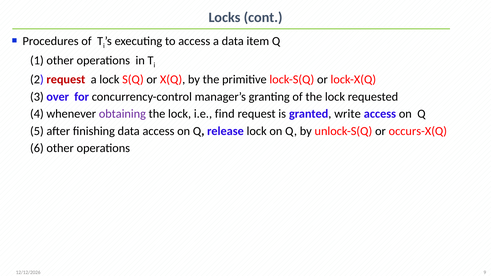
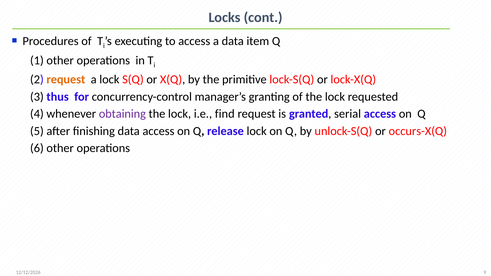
request colour: red -> orange (66, 80)
over: over -> thus (58, 97)
write: write -> serial (348, 114)
